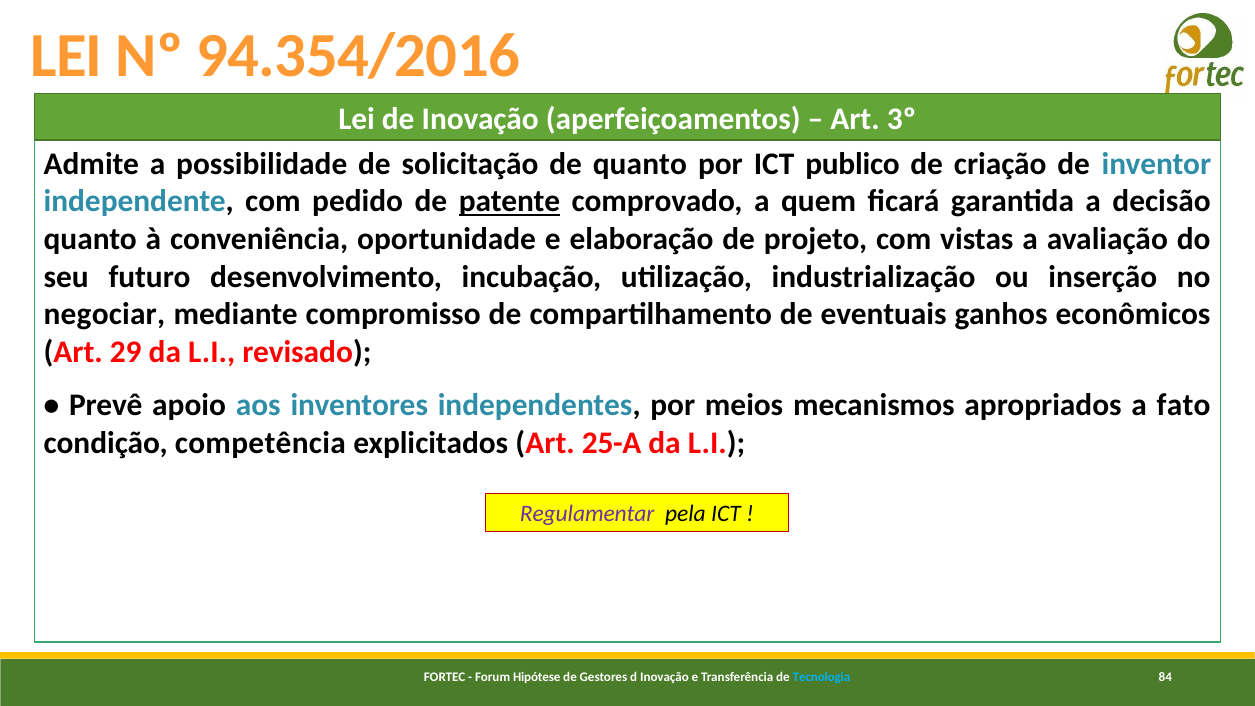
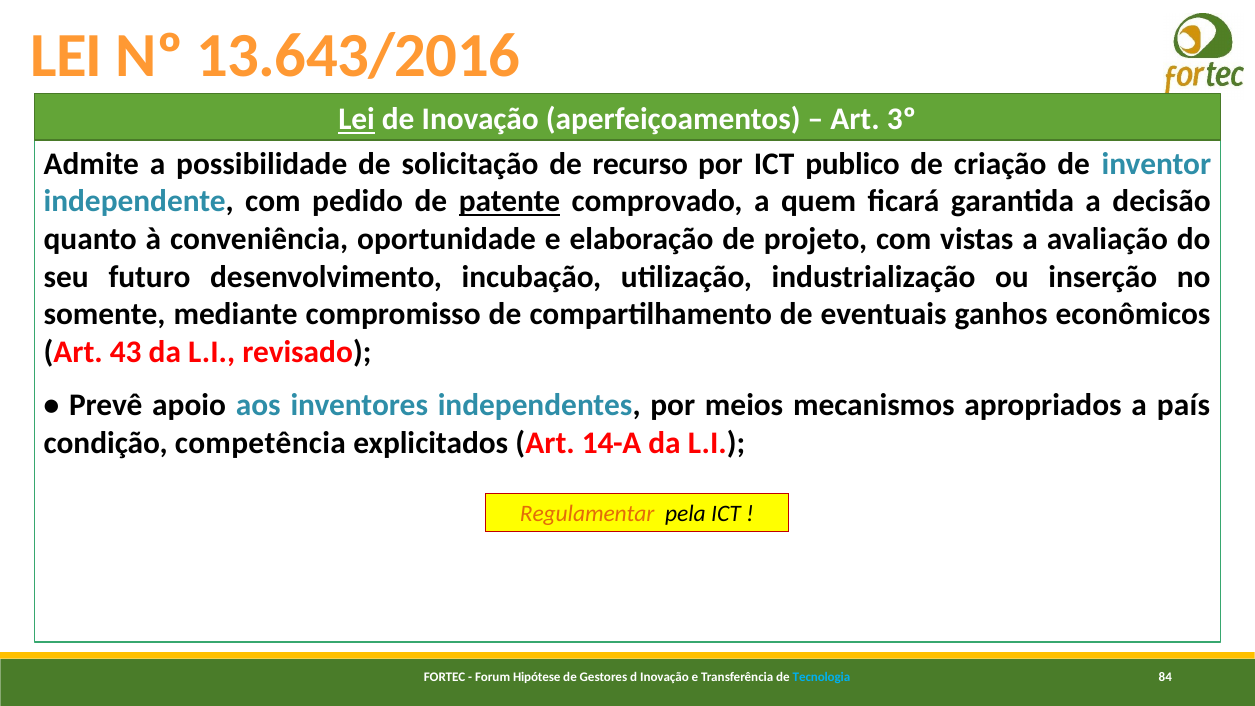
94.354/2016: 94.354/2016 -> 13.643/2016 (358, 56)
Lei underline: none -> present (357, 119)
de quanto: quanto -> recurso (640, 164)
negociar: negociar -> somente (105, 314)
29: 29 -> 43 (126, 352)
fato: fato -> país (1184, 405)
25-A: 25-A -> 14-A (612, 443)
Regulamentar colour: purple -> orange (587, 514)
